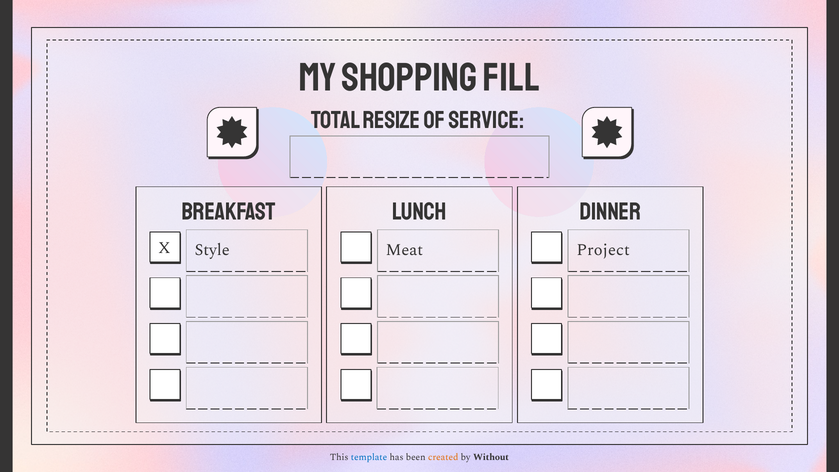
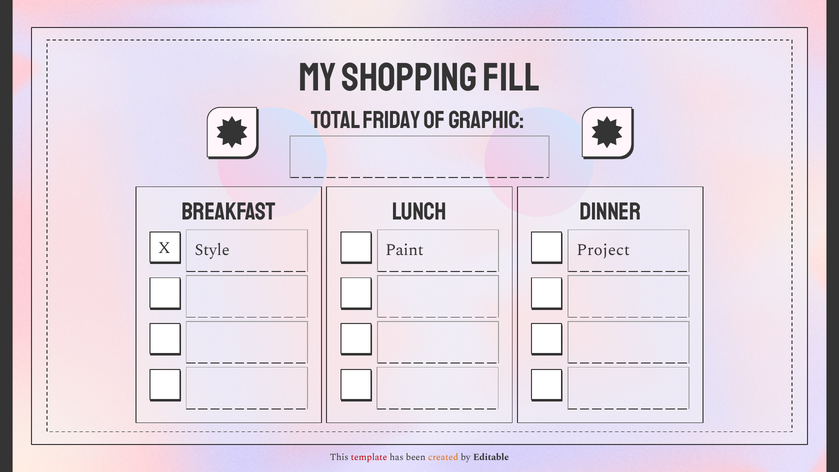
resize: resize -> friday (392, 120)
service: service -> graphic (487, 120)
Meat: Meat -> Paint (404, 250)
template colour: blue -> red (369, 457)
Without: Without -> Editable (491, 457)
